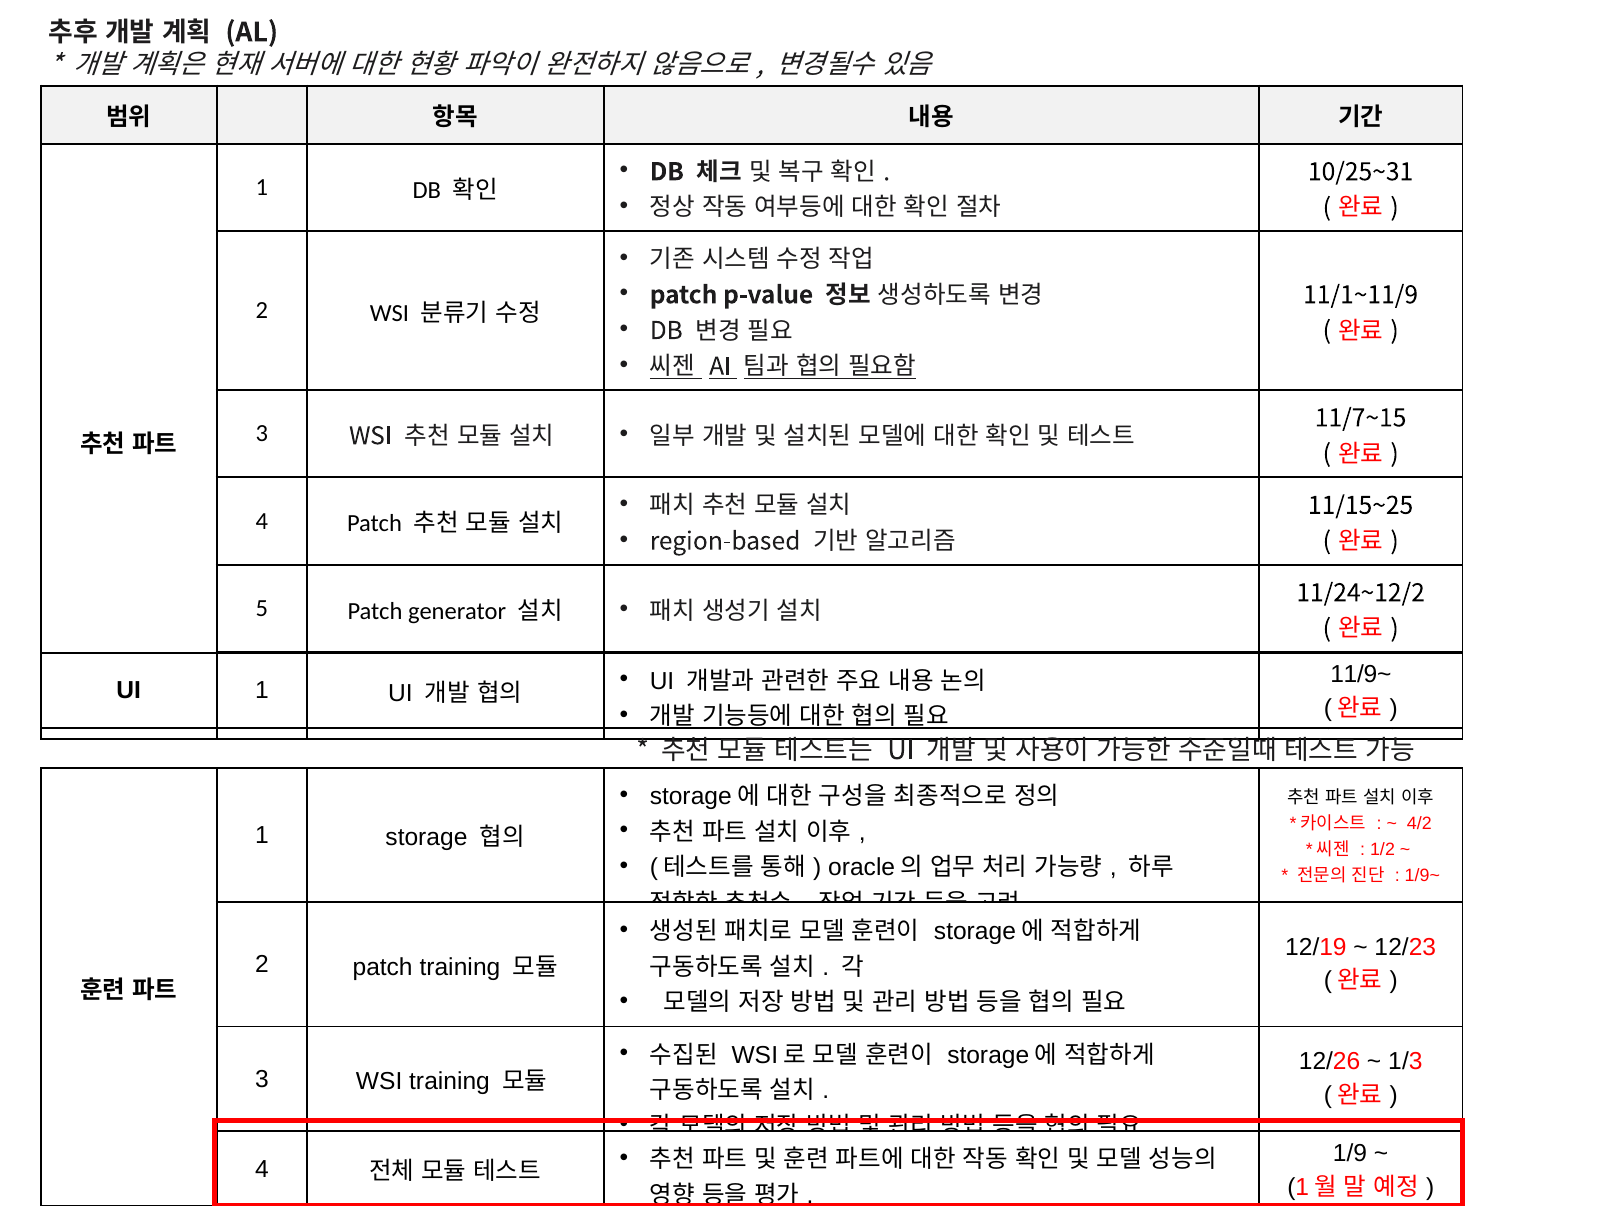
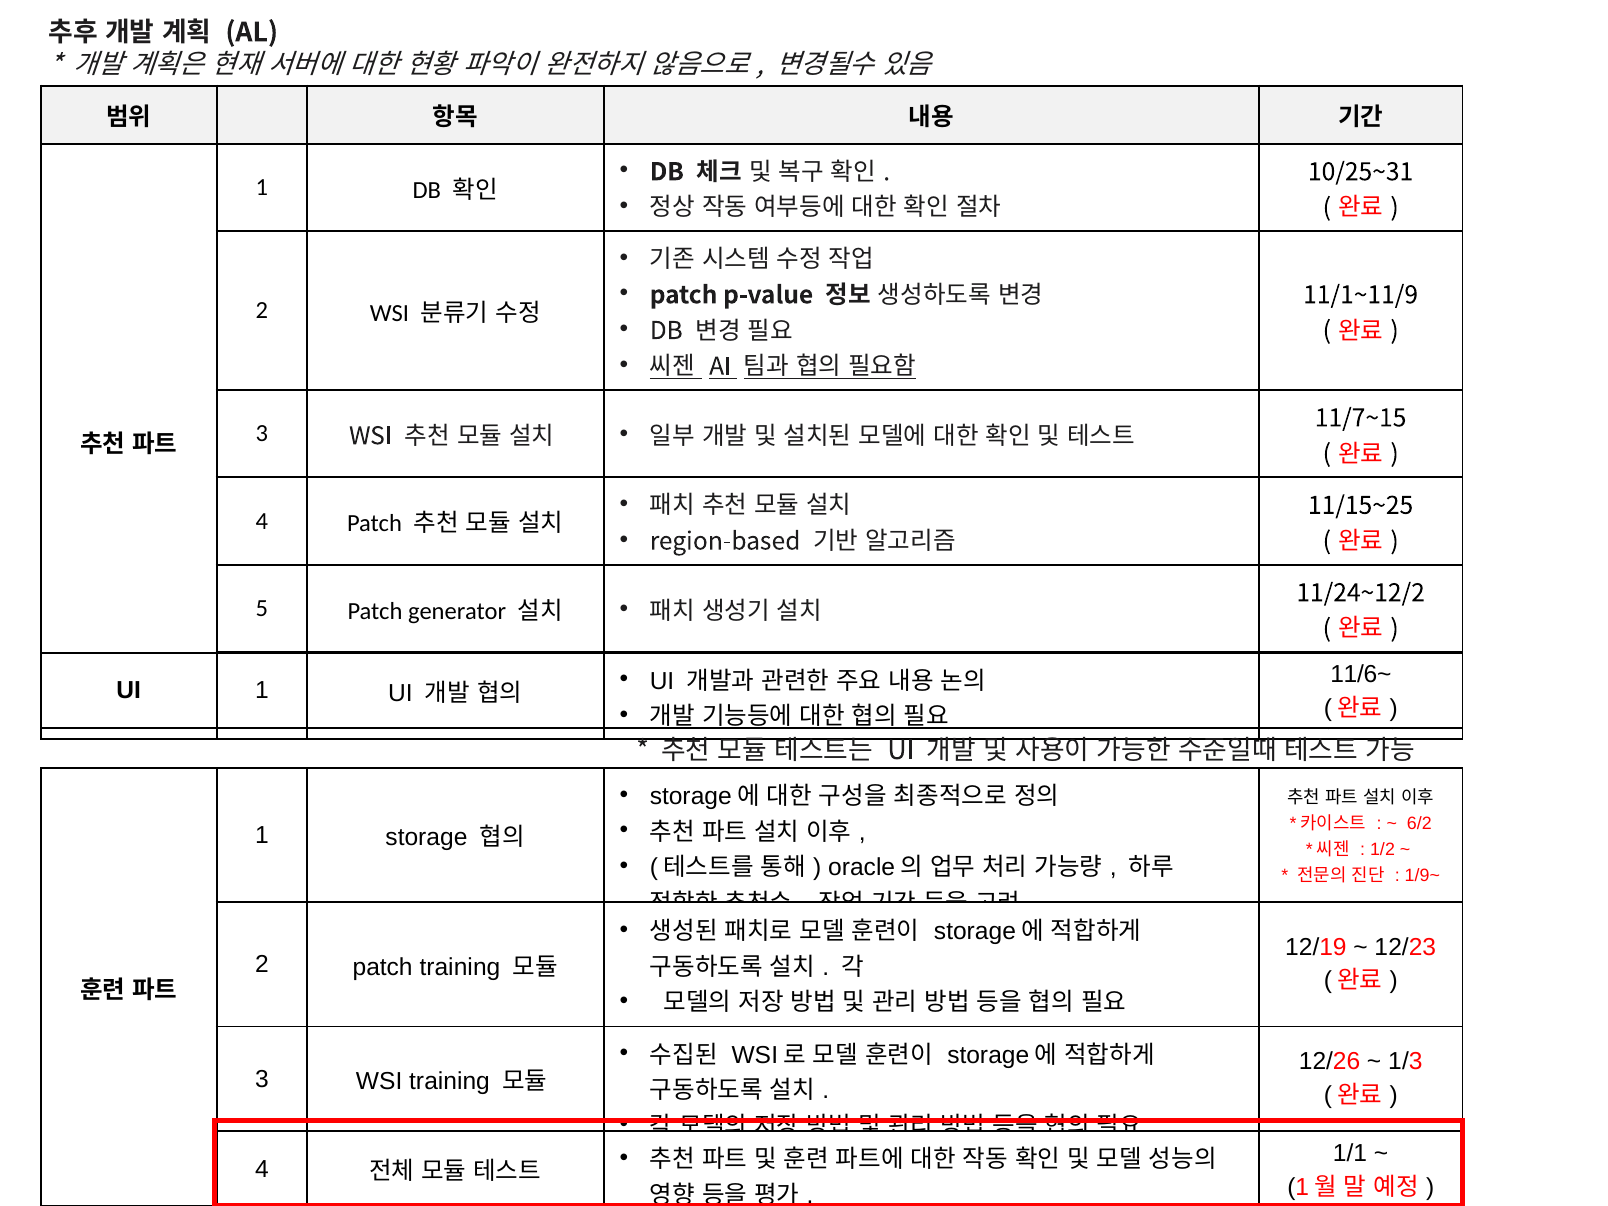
11/9~: 11/9~ -> 11/6~ (1361, 675)
4/2: 4/2 -> 6/2 (1419, 824)
1/9: 1/9 -> 1/1 (1350, 1153)
